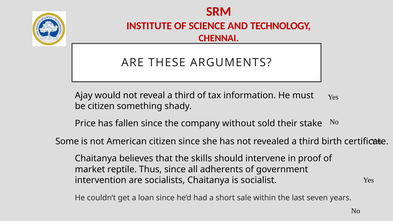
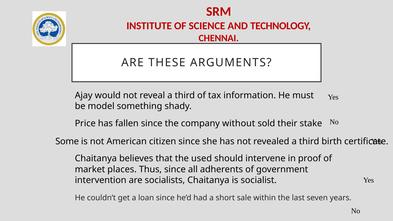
be citizen: citizen -> model (101, 106)
skills: skills -> used (202, 159)
reptile: reptile -> places (122, 169)
